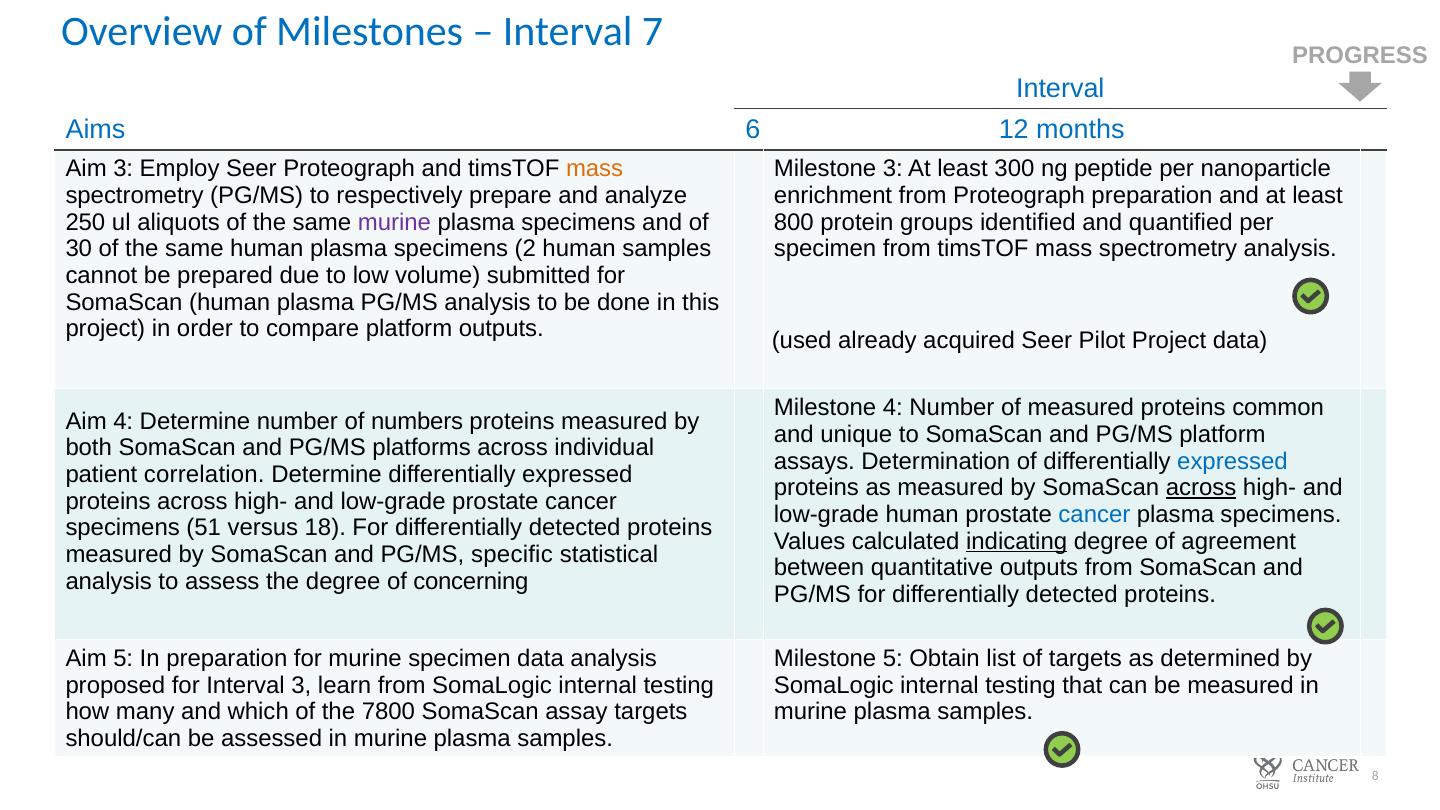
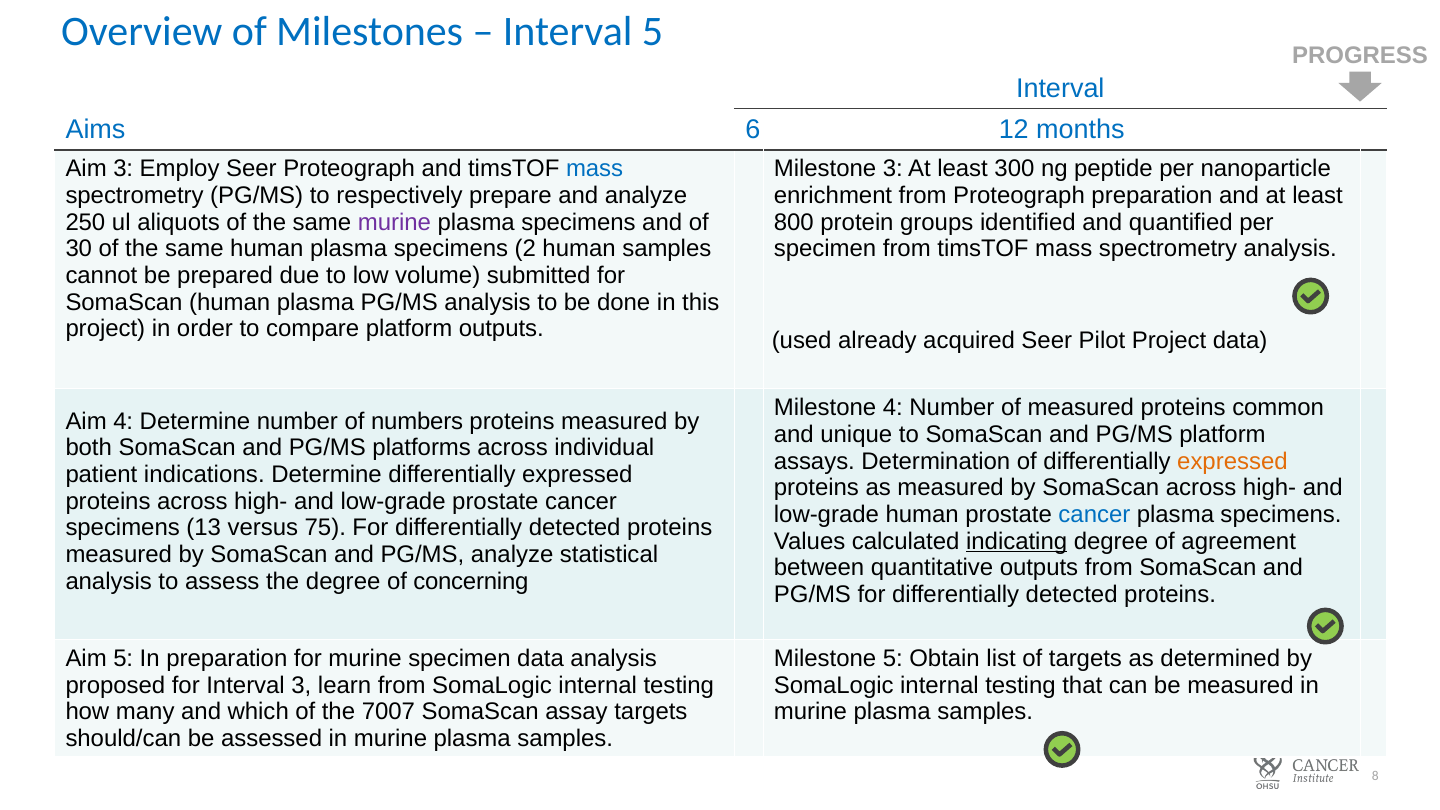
Interval 7: 7 -> 5 (653, 31)
mass colour: orange -> blue (595, 169)
expressed colour: blue -> orange (1232, 461)
correlation: correlation -> indications (204, 475)
across underline: present -> none (1201, 488)
51: 51 -> 13 (204, 528)
18: 18 -> 75 (325, 528)
PG/MS specific: specific -> analyze (512, 555)
7800: 7800 -> 7007 (388, 712)
